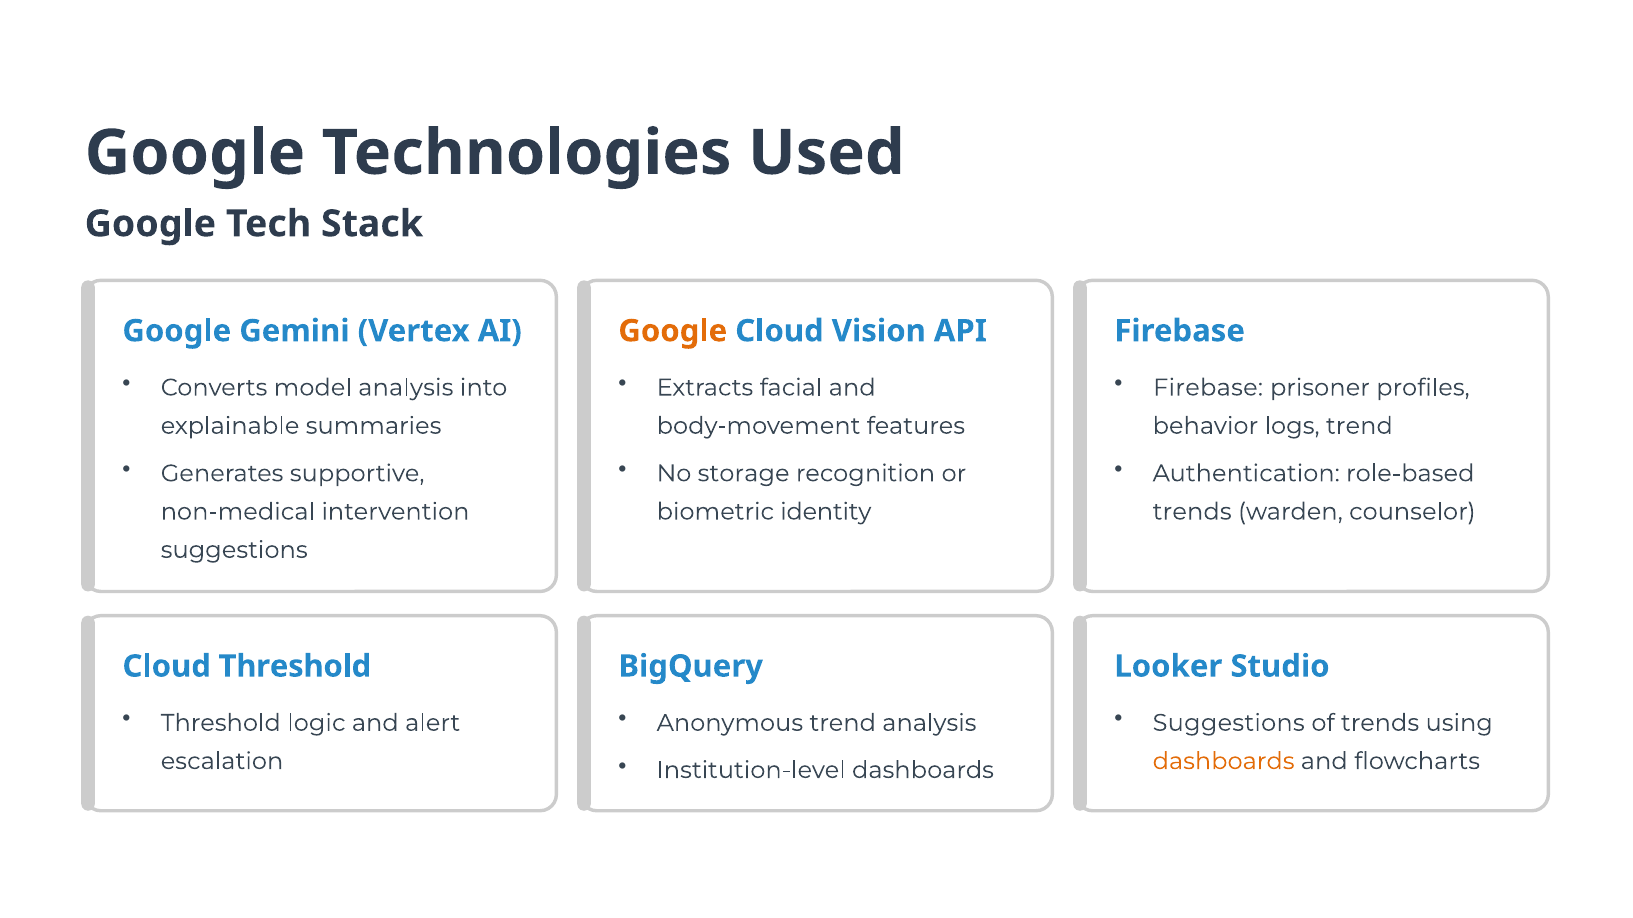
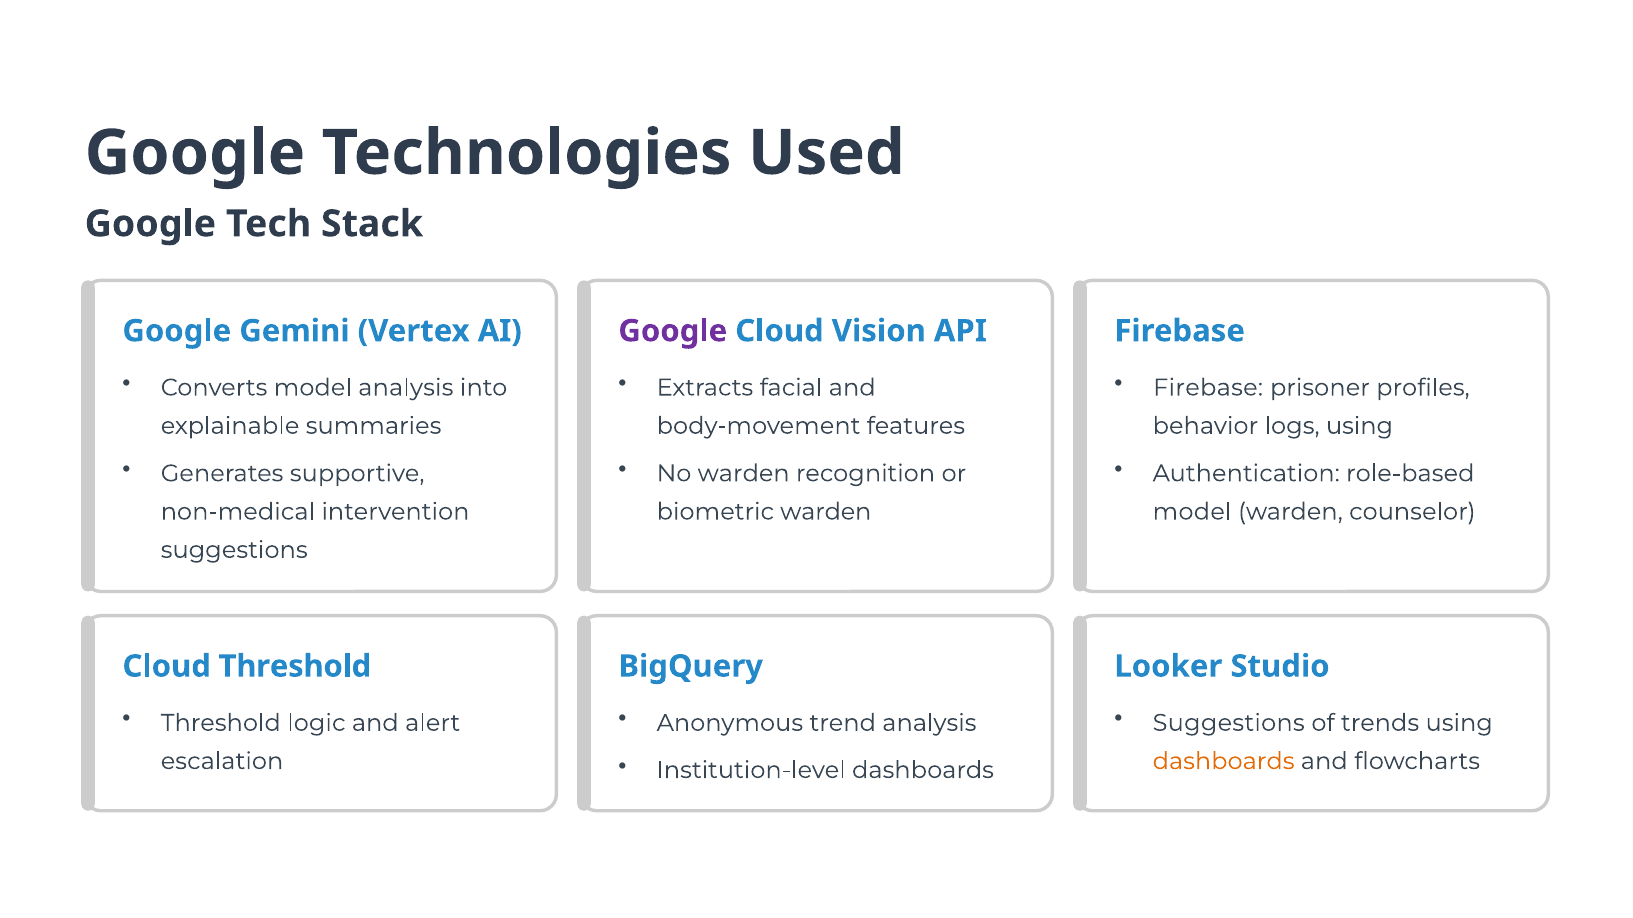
Google colour: orange -> purple (673, 331)
logs trend: trend -> using (1359, 426)
No storage: storage -> warden (744, 474)
biometric identity: identity -> warden (826, 512)
trends: trends -> model (1192, 512)
